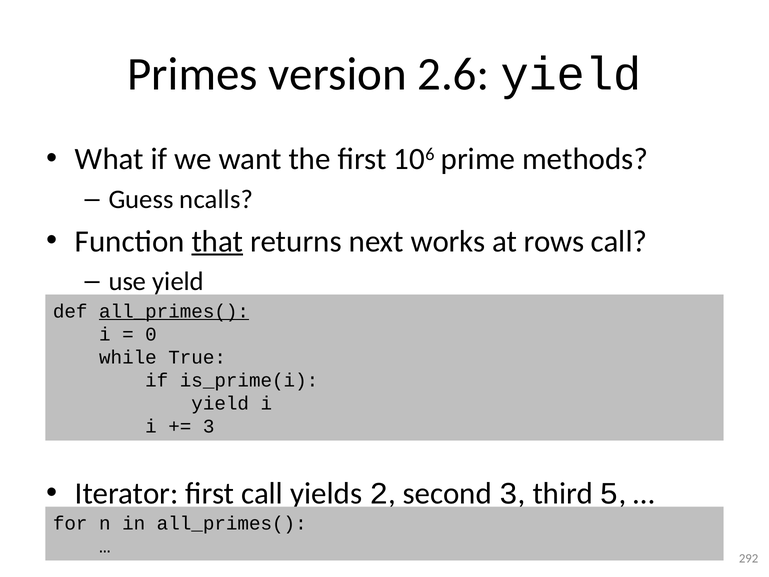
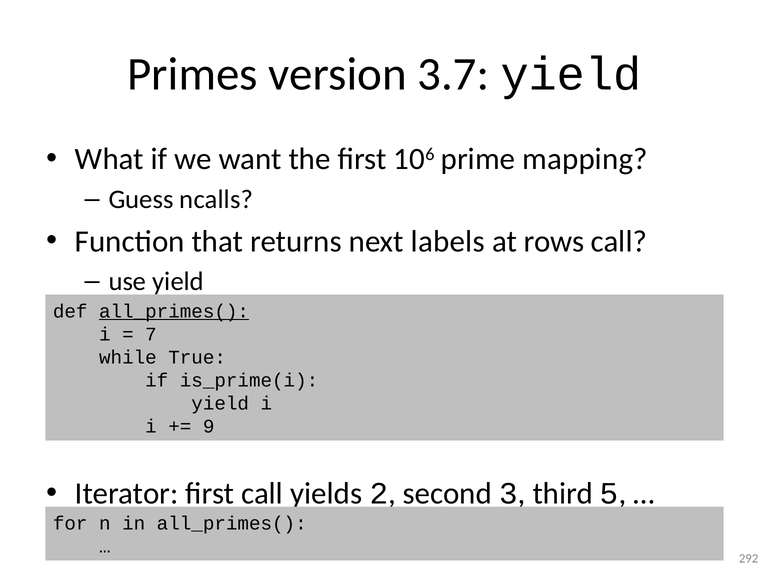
2.6: 2.6 -> 3.7 (453, 74)
methods: methods -> mapping (585, 159)
that underline: present -> none (217, 241)
works: works -> labels (448, 241)
0: 0 -> 7 (151, 334)
3: 3 -> 9 (209, 426)
